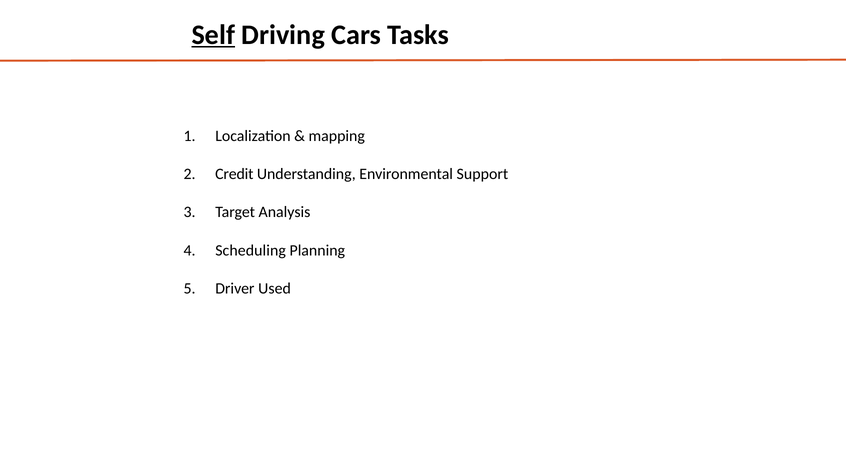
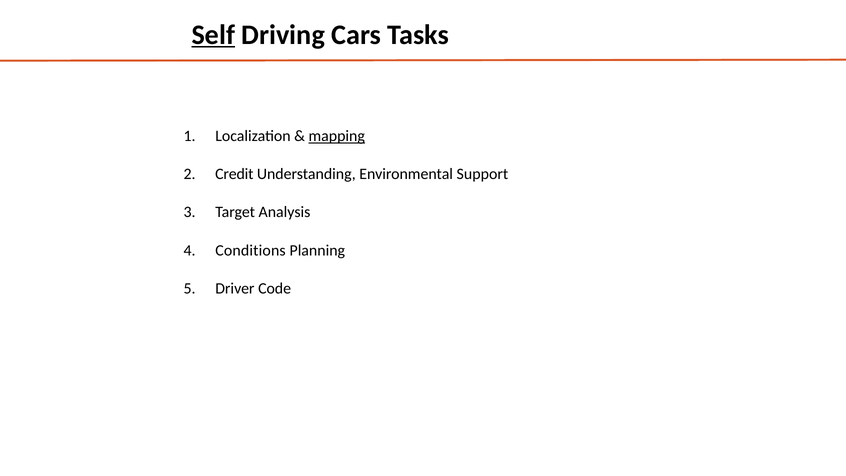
mapping underline: none -> present (337, 136)
Scheduling: Scheduling -> Conditions (251, 250)
Used: Used -> Code (275, 288)
